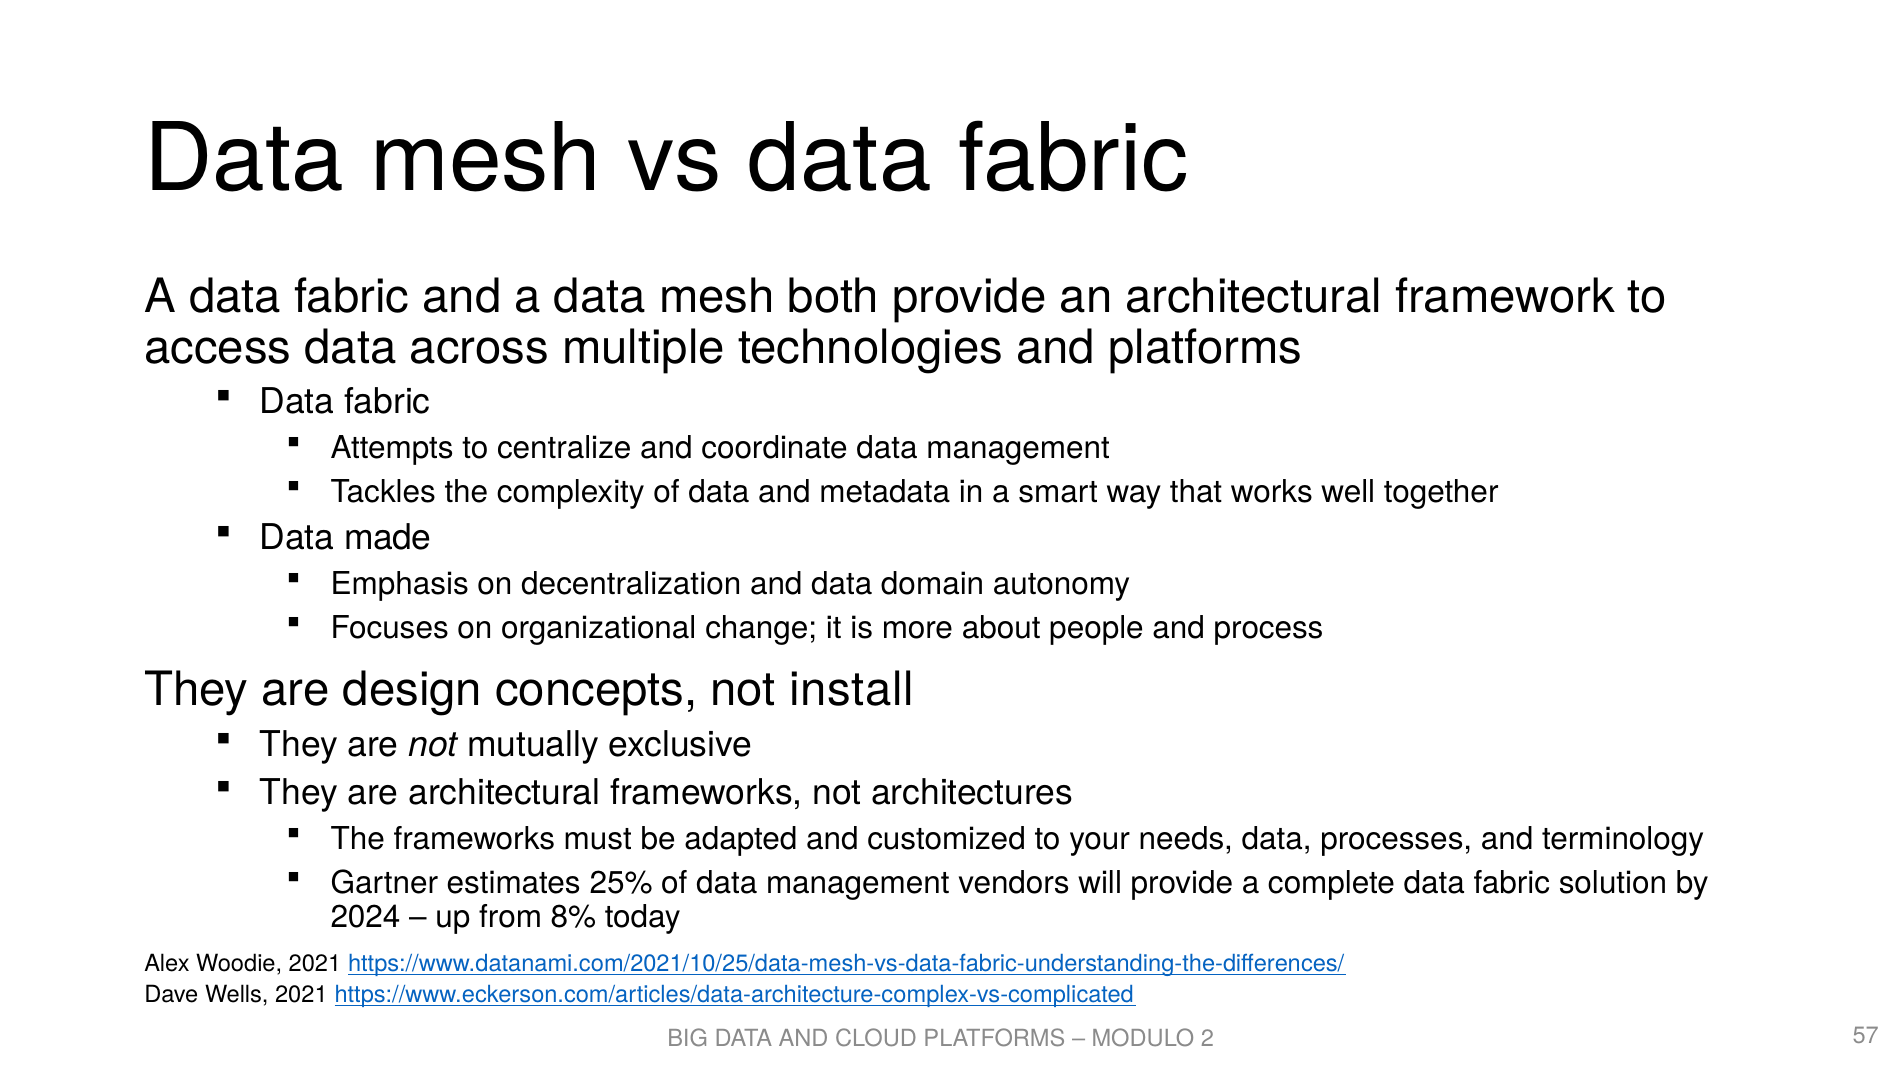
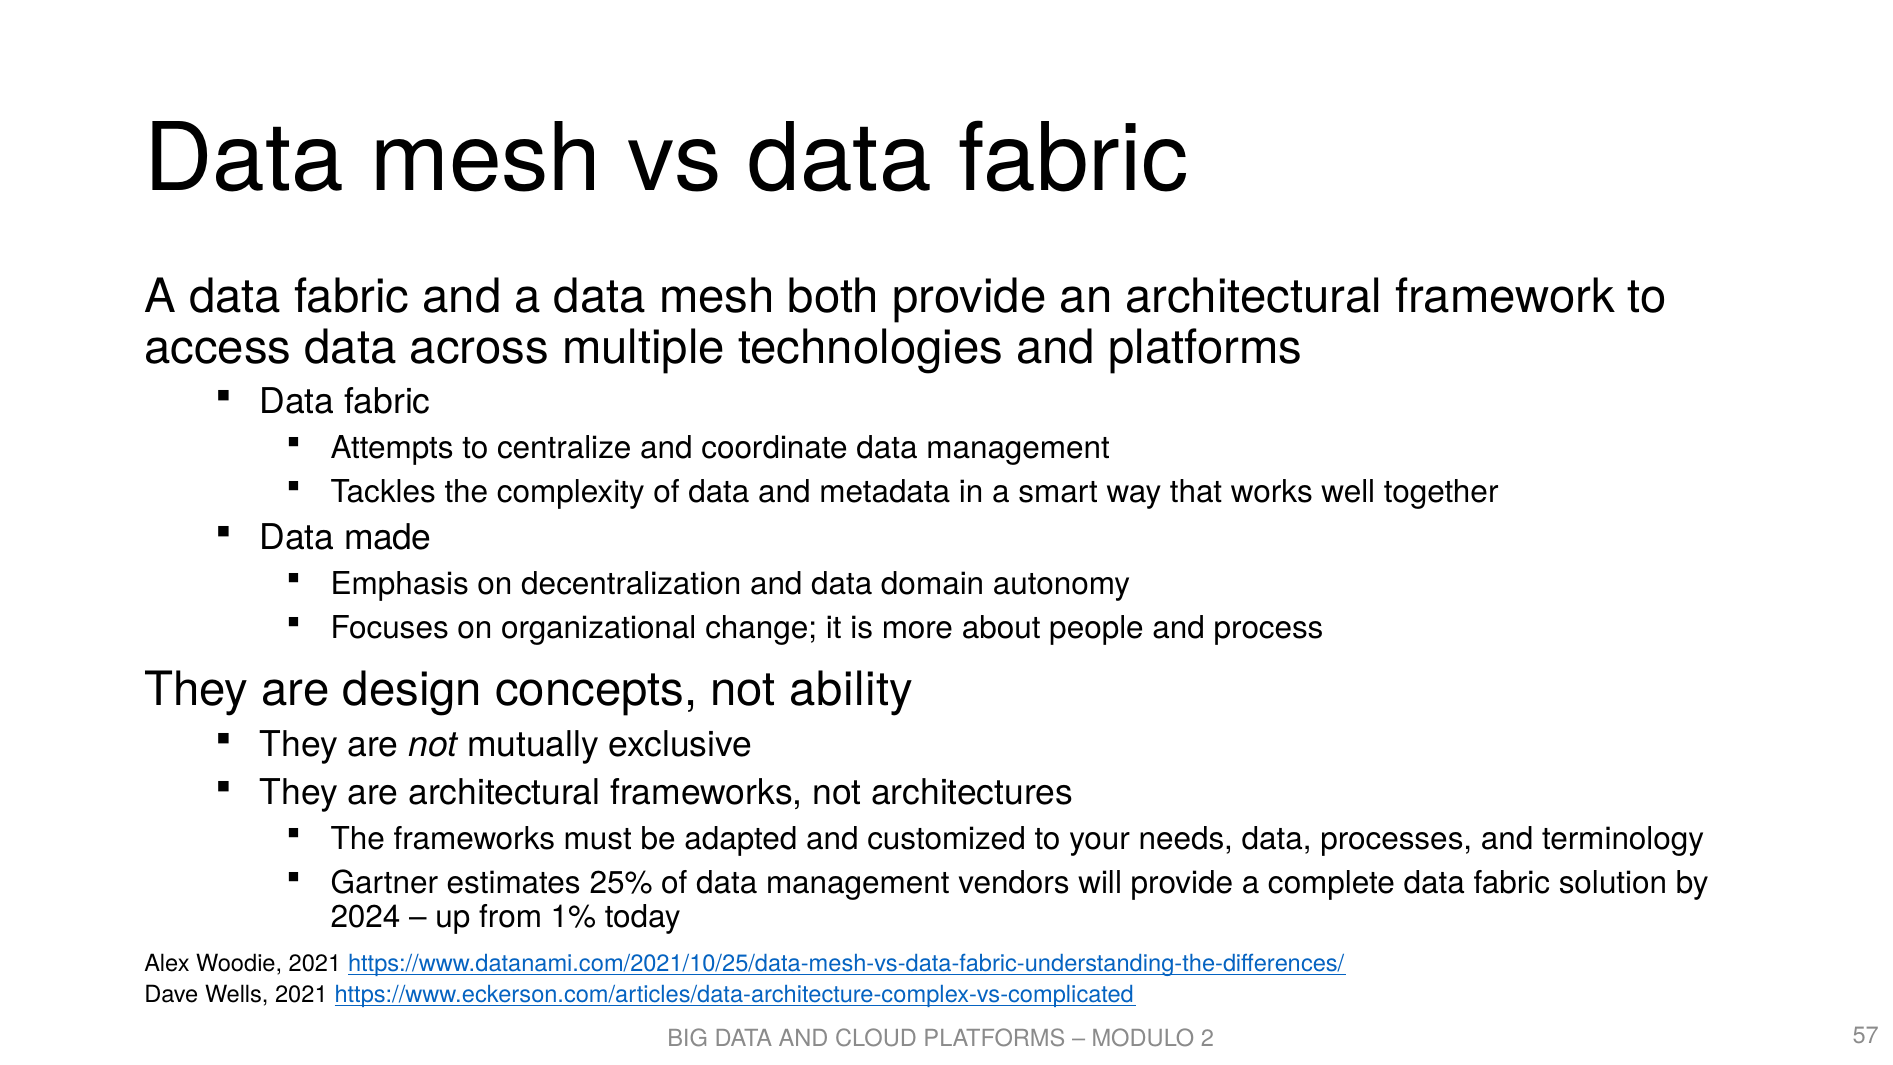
install: install -> ability (852, 690)
8%: 8% -> 1% (573, 917)
